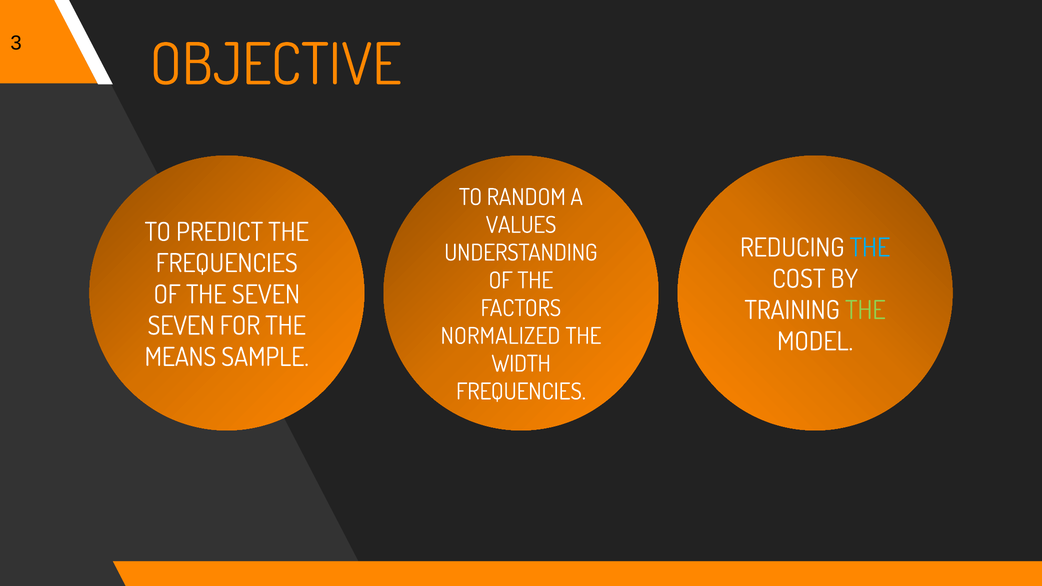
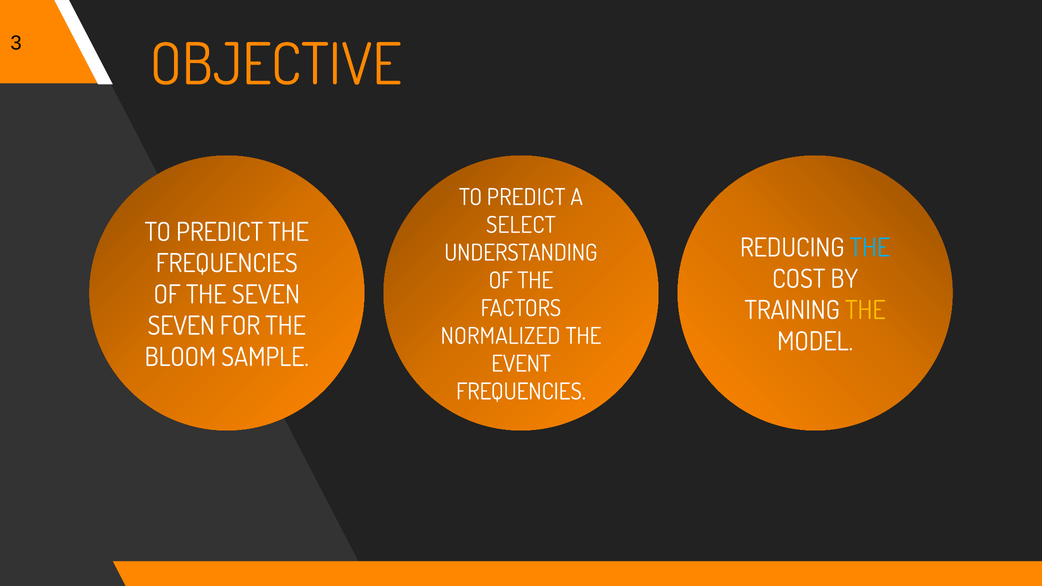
RANDOM: RANDOM -> PREDICT (526, 197)
VALUES: VALUES -> SELECT (521, 225)
THE colour: light green -> yellow (865, 310)
MEANS: MEANS -> BLOOM (180, 357)
WIDTH: WIDTH -> EVENT (521, 364)
